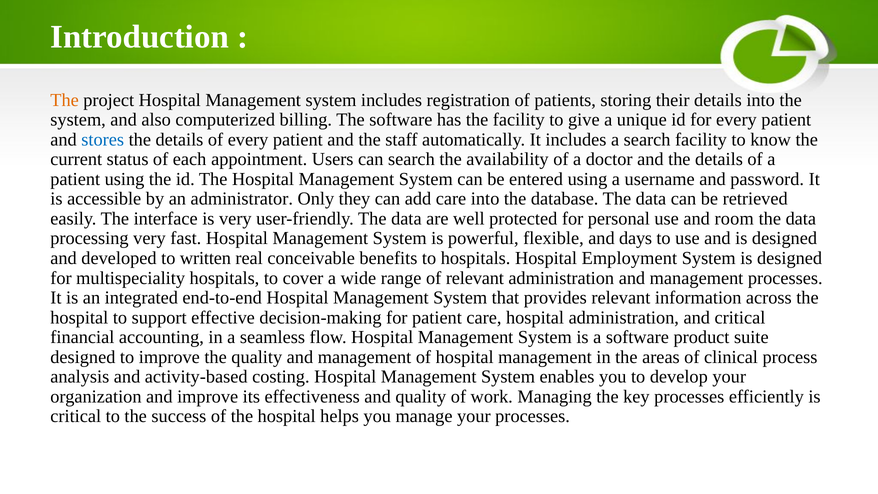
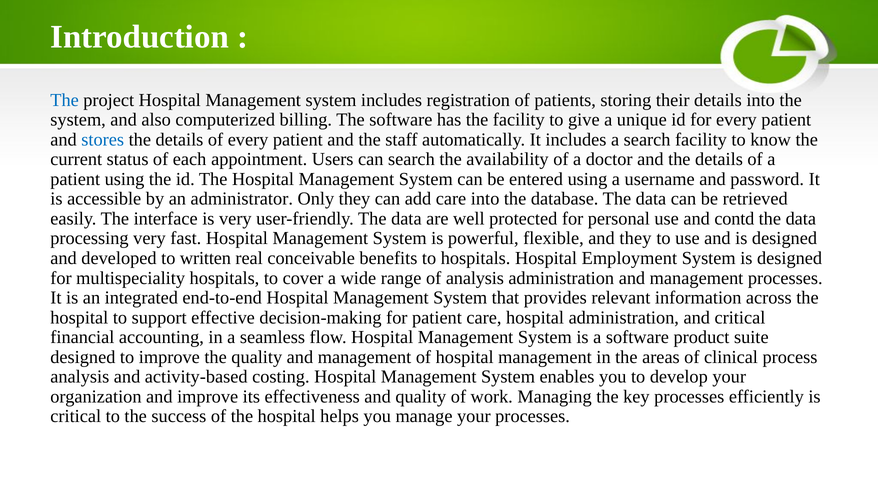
The colour: orange -> blue (65, 100)
room: room -> contd (734, 219)
and days: days -> they (635, 238)
of relevant: relevant -> analysis (475, 278)
